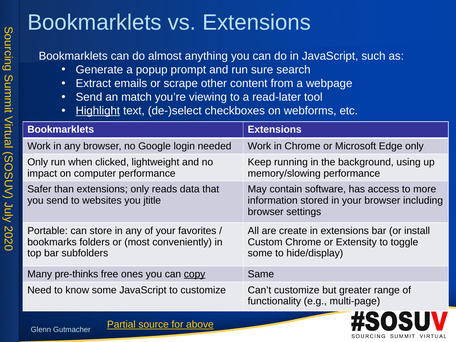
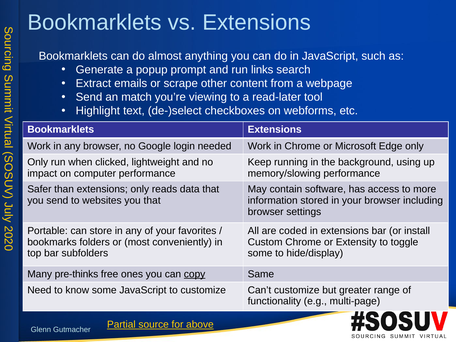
sure: sure -> links (262, 70)
Highlight underline: present -> none (98, 111)
you jtitle: jtitle -> that (152, 200)
create: create -> coded (293, 231)
